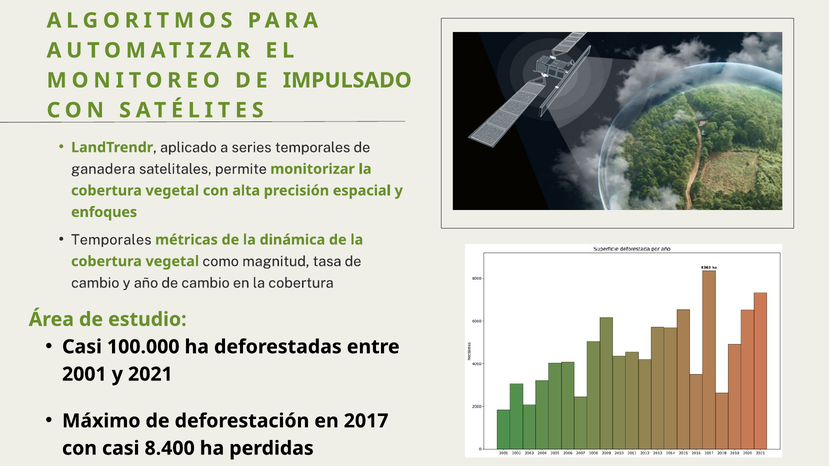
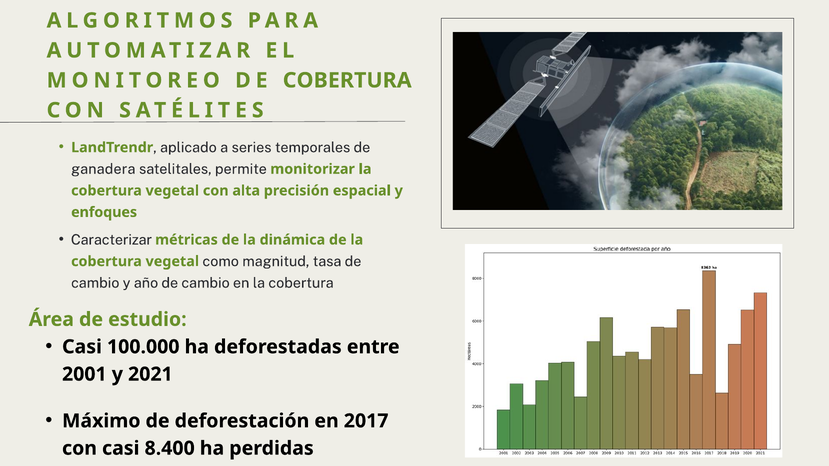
DE IMPULSADO: IMPULSADO -> COBERTURA (347, 80)
Temporales: Temporales -> Caracterizar (111, 240)
